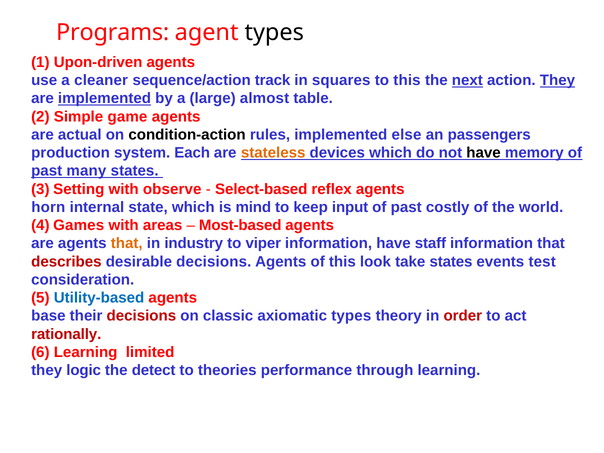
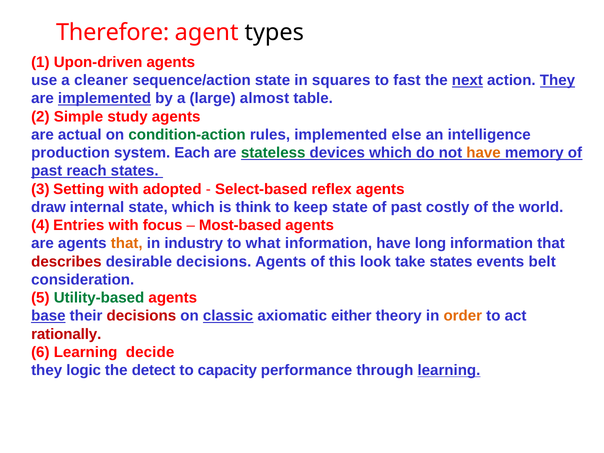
Programs: Programs -> Therefore (113, 33)
sequence/action track: track -> state (273, 80)
to this: this -> fast (407, 80)
game: game -> study (128, 117)
condition-action colour: black -> green (187, 135)
passengers: passengers -> intelligence (489, 135)
stateless colour: orange -> green (273, 153)
have colour: black -> orange (484, 153)
many: many -> reach (86, 171)
observe: observe -> adopted (172, 189)
horn: horn -> draw (48, 207)
mind: mind -> think (253, 207)
keep input: input -> state (350, 207)
Games: Games -> Entries (79, 225)
areas: areas -> focus (163, 225)
viper: viper -> what (263, 243)
staff: staff -> long (430, 243)
test: test -> belt (542, 262)
Utility-based colour: blue -> green (99, 298)
base underline: none -> present (48, 316)
classic underline: none -> present (228, 316)
axiomatic types: types -> either (351, 316)
order colour: red -> orange (463, 316)
limited: limited -> decide (150, 352)
theories: theories -> capacity (227, 370)
learning underline: none -> present (449, 370)
